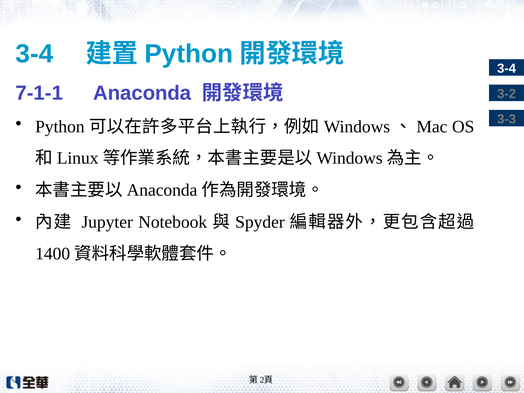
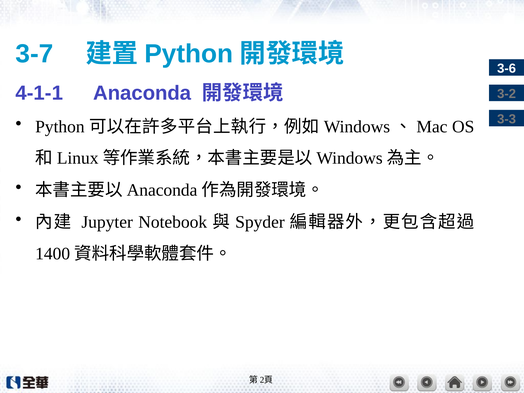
3-4: 3-4 -> 3-7 (34, 54)
3-4: 3-4 -> 3-6 (507, 68)
7-1-1: 7-1-1 -> 4-1-1 (39, 93)
